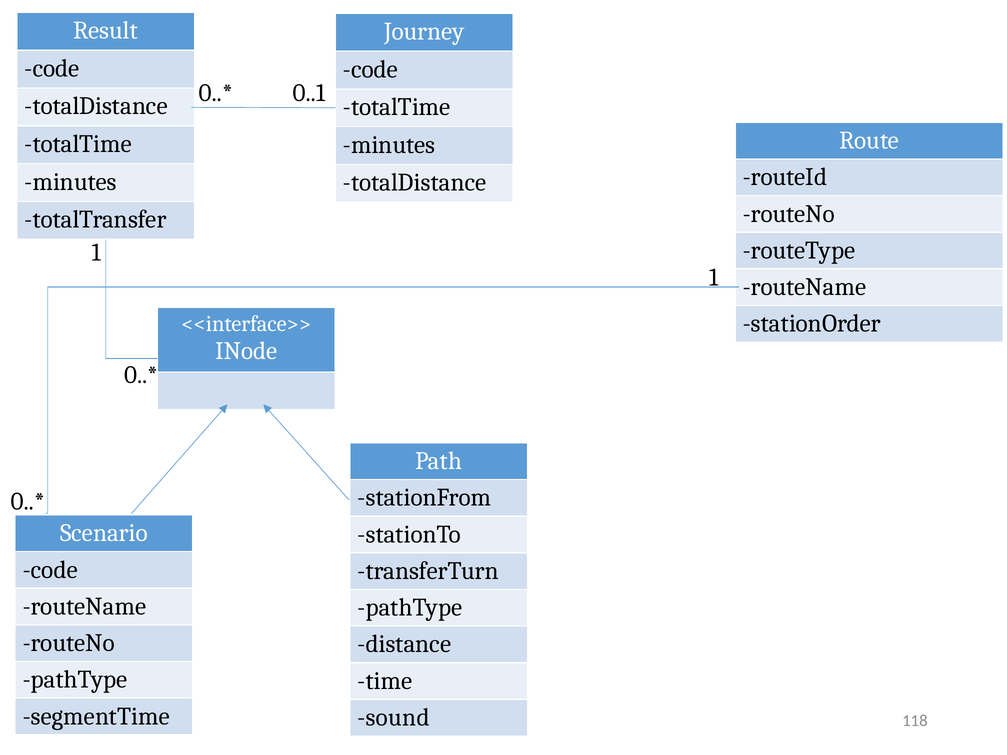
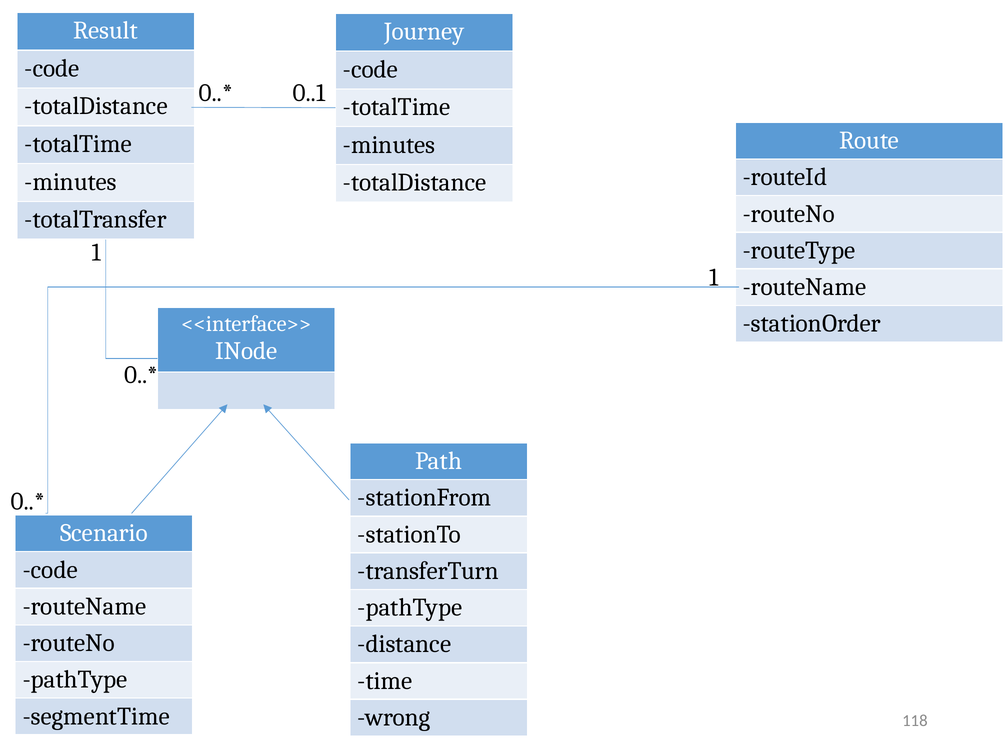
sound: sound -> wrong (394, 718)
